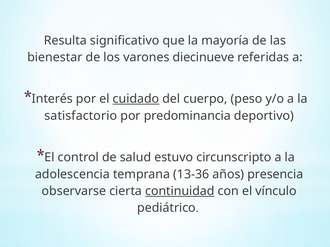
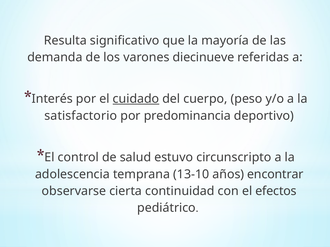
bienestar: bienestar -> demanda (55, 57)
13-36: 13-36 -> 13-10 (191, 175)
presencia: presencia -> encontrar (275, 175)
continuidad underline: present -> none (180, 191)
vínculo: vínculo -> efectos (276, 191)
